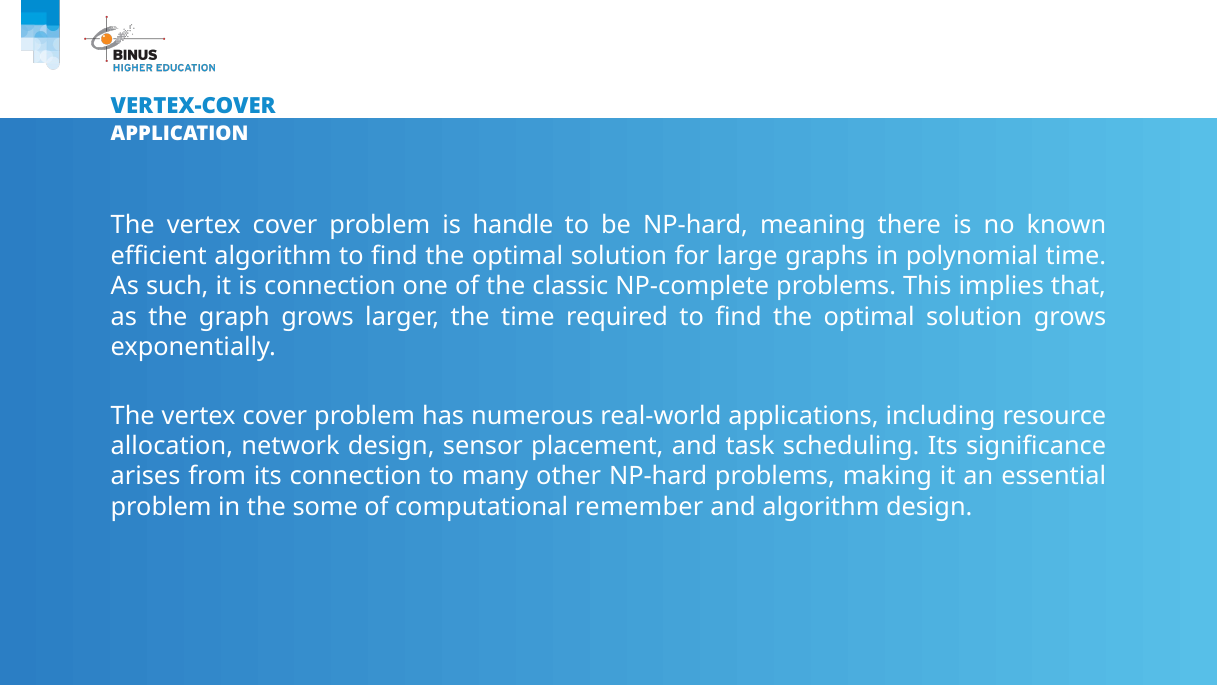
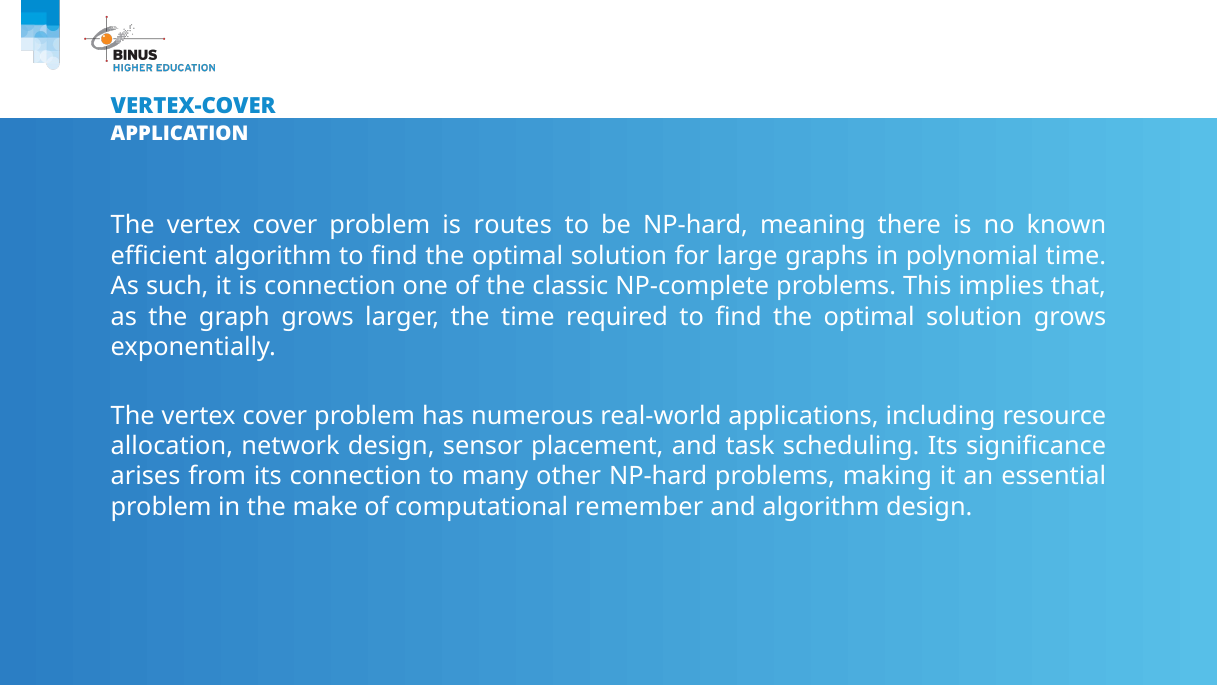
handle: handle -> routes (513, 225)
some: some -> make (325, 507)
